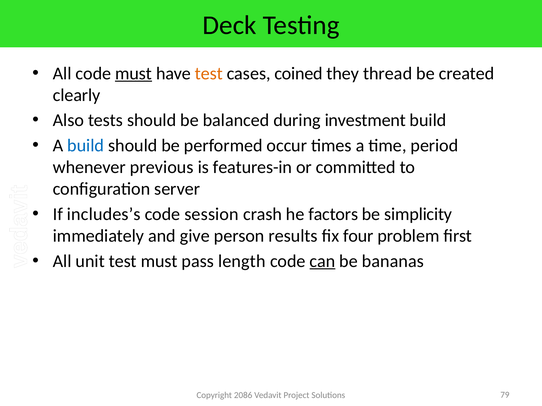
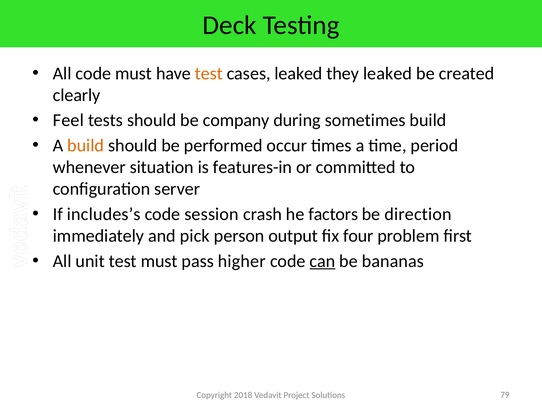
must underline: present -> none (134, 74)
cases coined: coined -> leaked (299, 74)
they thread: thread -> leaked (388, 74)
Also: Also -> Feel (68, 121)
balanced: balanced -> company (236, 121)
investment: investment -> sometimes (365, 121)
build colour: blue -> orange (86, 146)
previous: previous -> situation (162, 167)
simplicity: simplicity -> direction (418, 214)
give: give -> pick (195, 236)
results: results -> output (293, 236)
length: length -> higher (242, 261)
2086: 2086 -> 2018 (243, 396)
